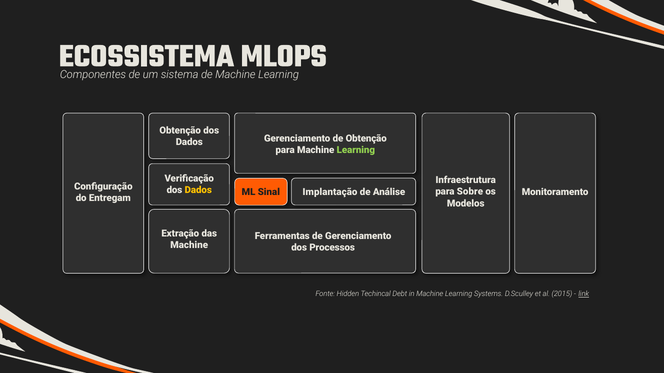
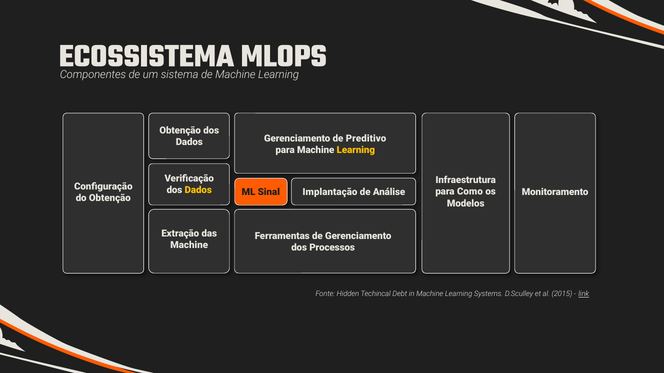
de Obtenção: Obtenção -> Preditivo (366, 139)
Learning colour: light green -> yellow (356, 150)
Sobre: Sobre -> Como (470, 192)
do Entregam: Entregam -> Obtenção (110, 198)
